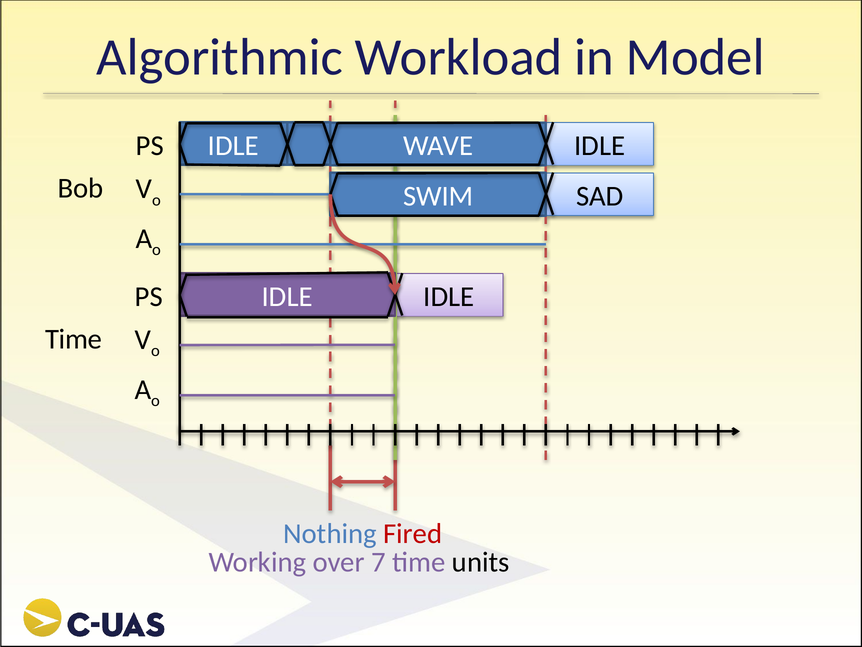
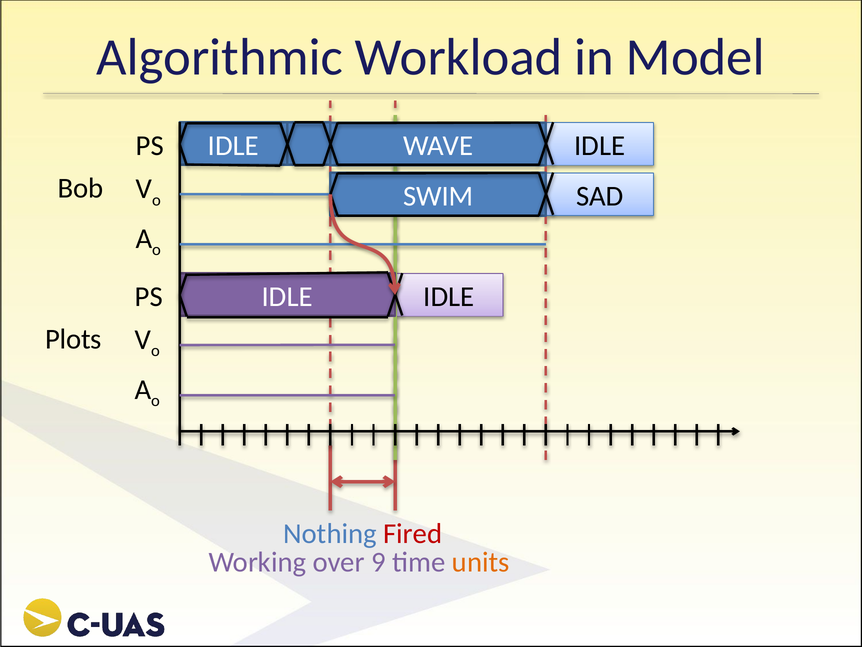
Time: Time -> Plots (73, 339)
7: 7 -> 9 (378, 562)
units colour: black -> orange (481, 562)
